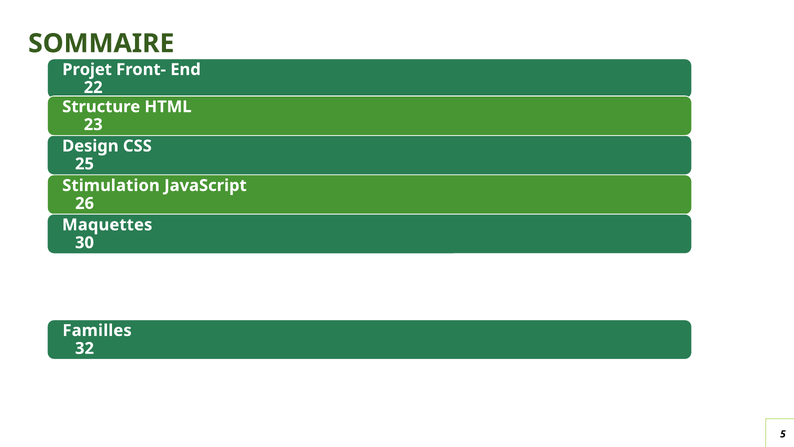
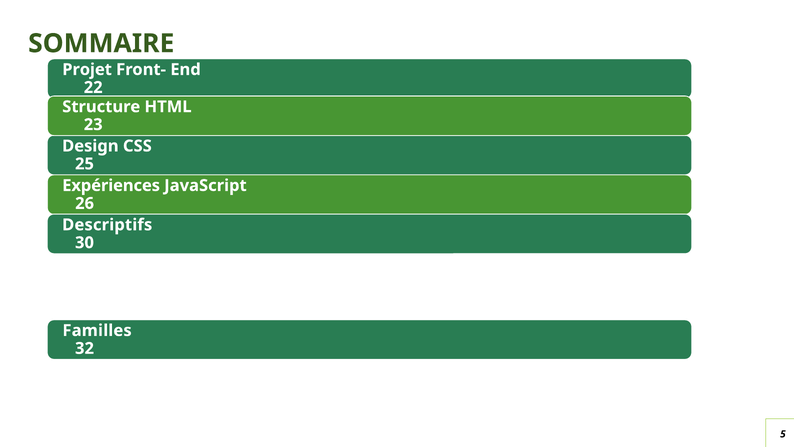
Stimulation: Stimulation -> Expériences (111, 185)
Maquettes: Maquettes -> Descriptifs (107, 225)
